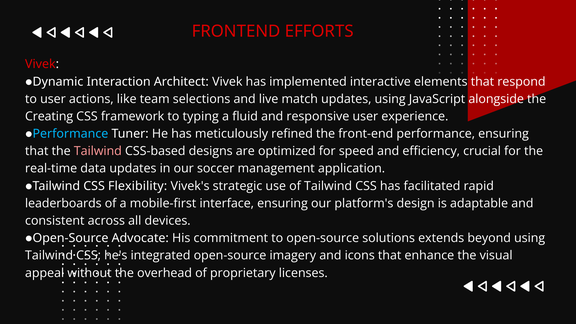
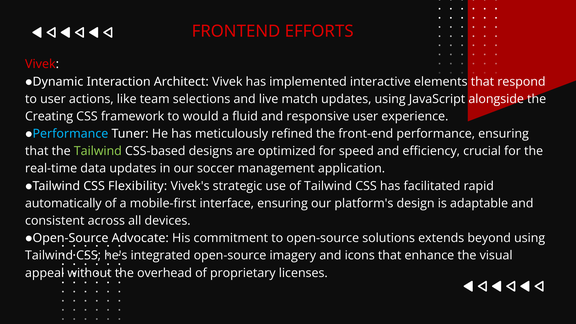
typing: typing -> would (201, 116)
Tailwind colour: pink -> light green (98, 151)
leaderboards: leaderboards -> automatically (63, 203)
